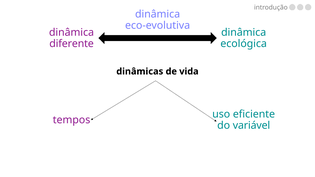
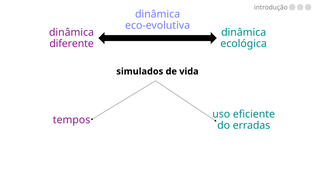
dinâmicas: dinâmicas -> simulados (140, 71)
variável: variável -> erradas (251, 126)
